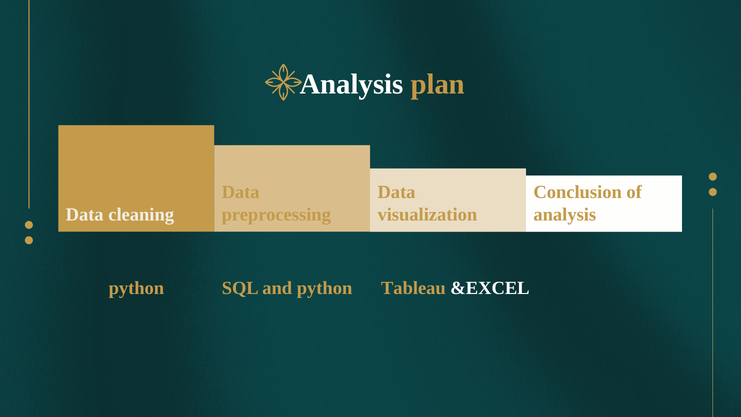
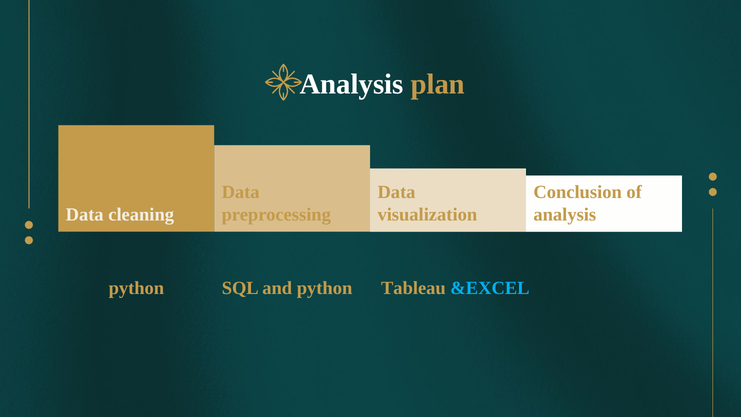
&EXCEL colour: white -> light blue (490, 288)
